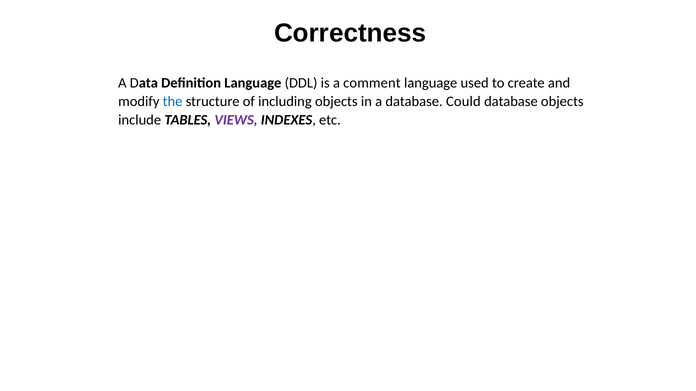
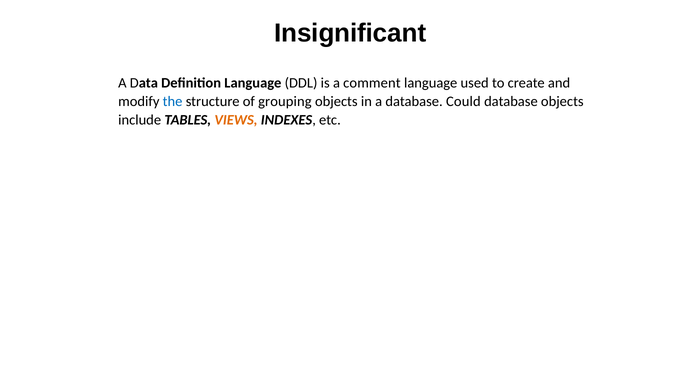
Correctness: Correctness -> Insignificant (350, 33)
including: including -> grouping (285, 102)
VIEWS colour: purple -> orange (236, 120)
